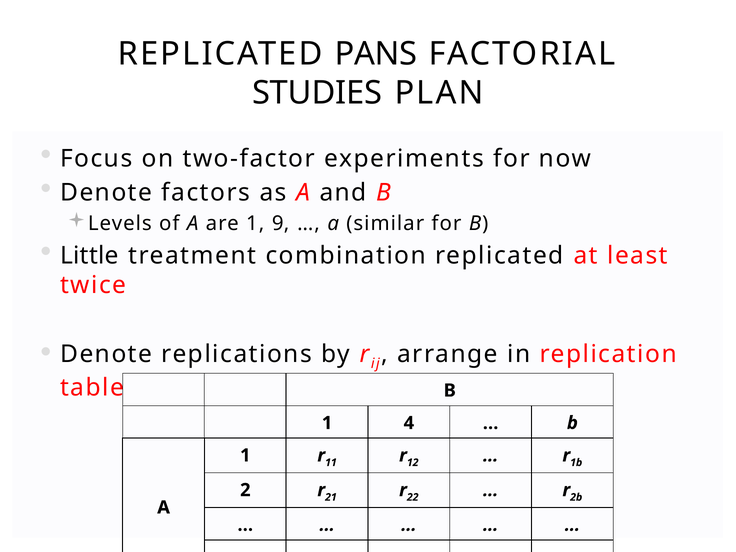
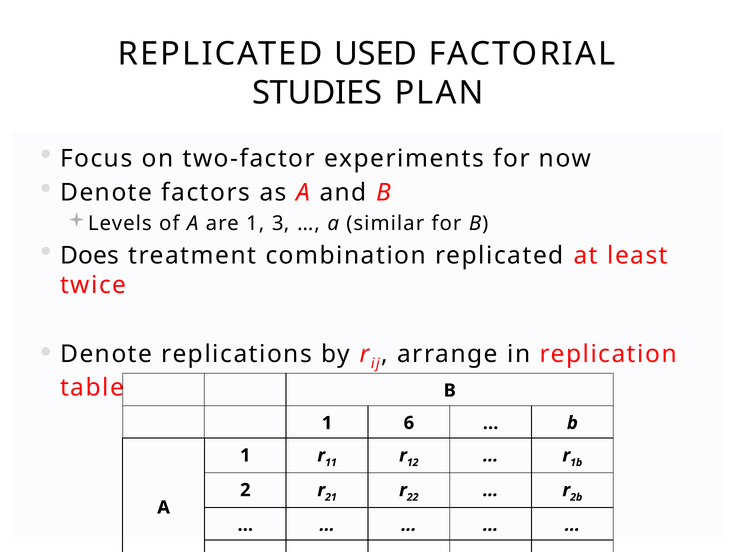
PANS: PANS -> USED (376, 54)
9: 9 -> 3 (281, 224)
Little: Little -> Does (89, 256)
4: 4 -> 6 (409, 423)
